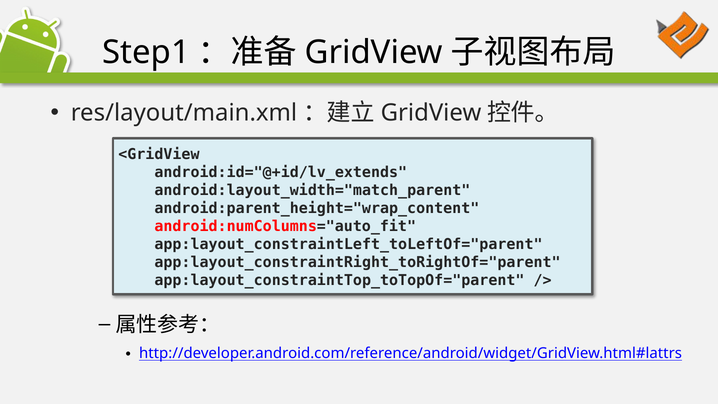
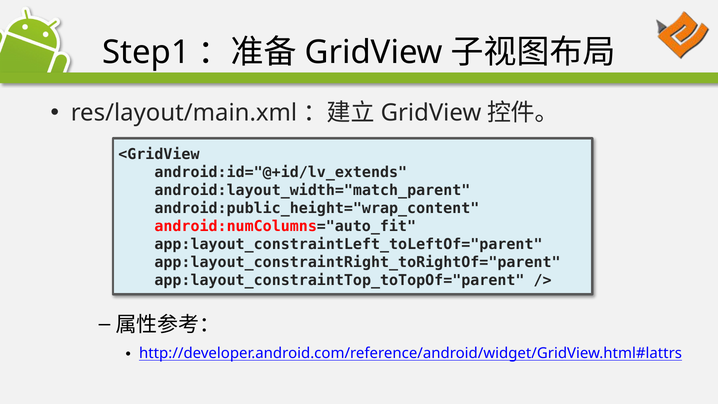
android:parent_height="wrap_content: android:parent_height="wrap_content -> android:public_height="wrap_content (317, 208)
